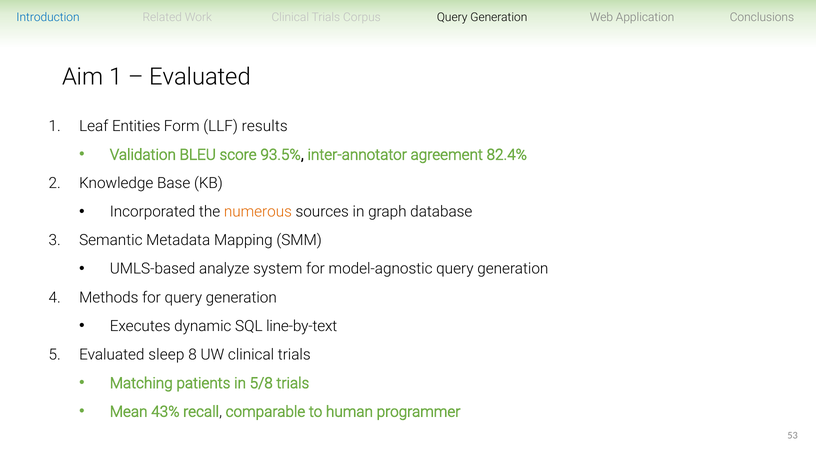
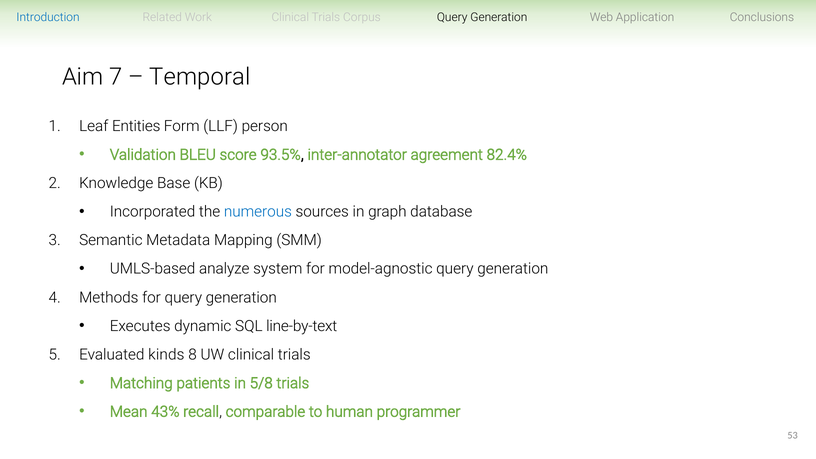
Aim 1: 1 -> 7 (116, 77)
Evaluated: Evaluated -> Temporal (200, 77)
results: results -> person (265, 126)
numerous colour: orange -> blue (258, 212)
sleep: sleep -> kinds (166, 355)
